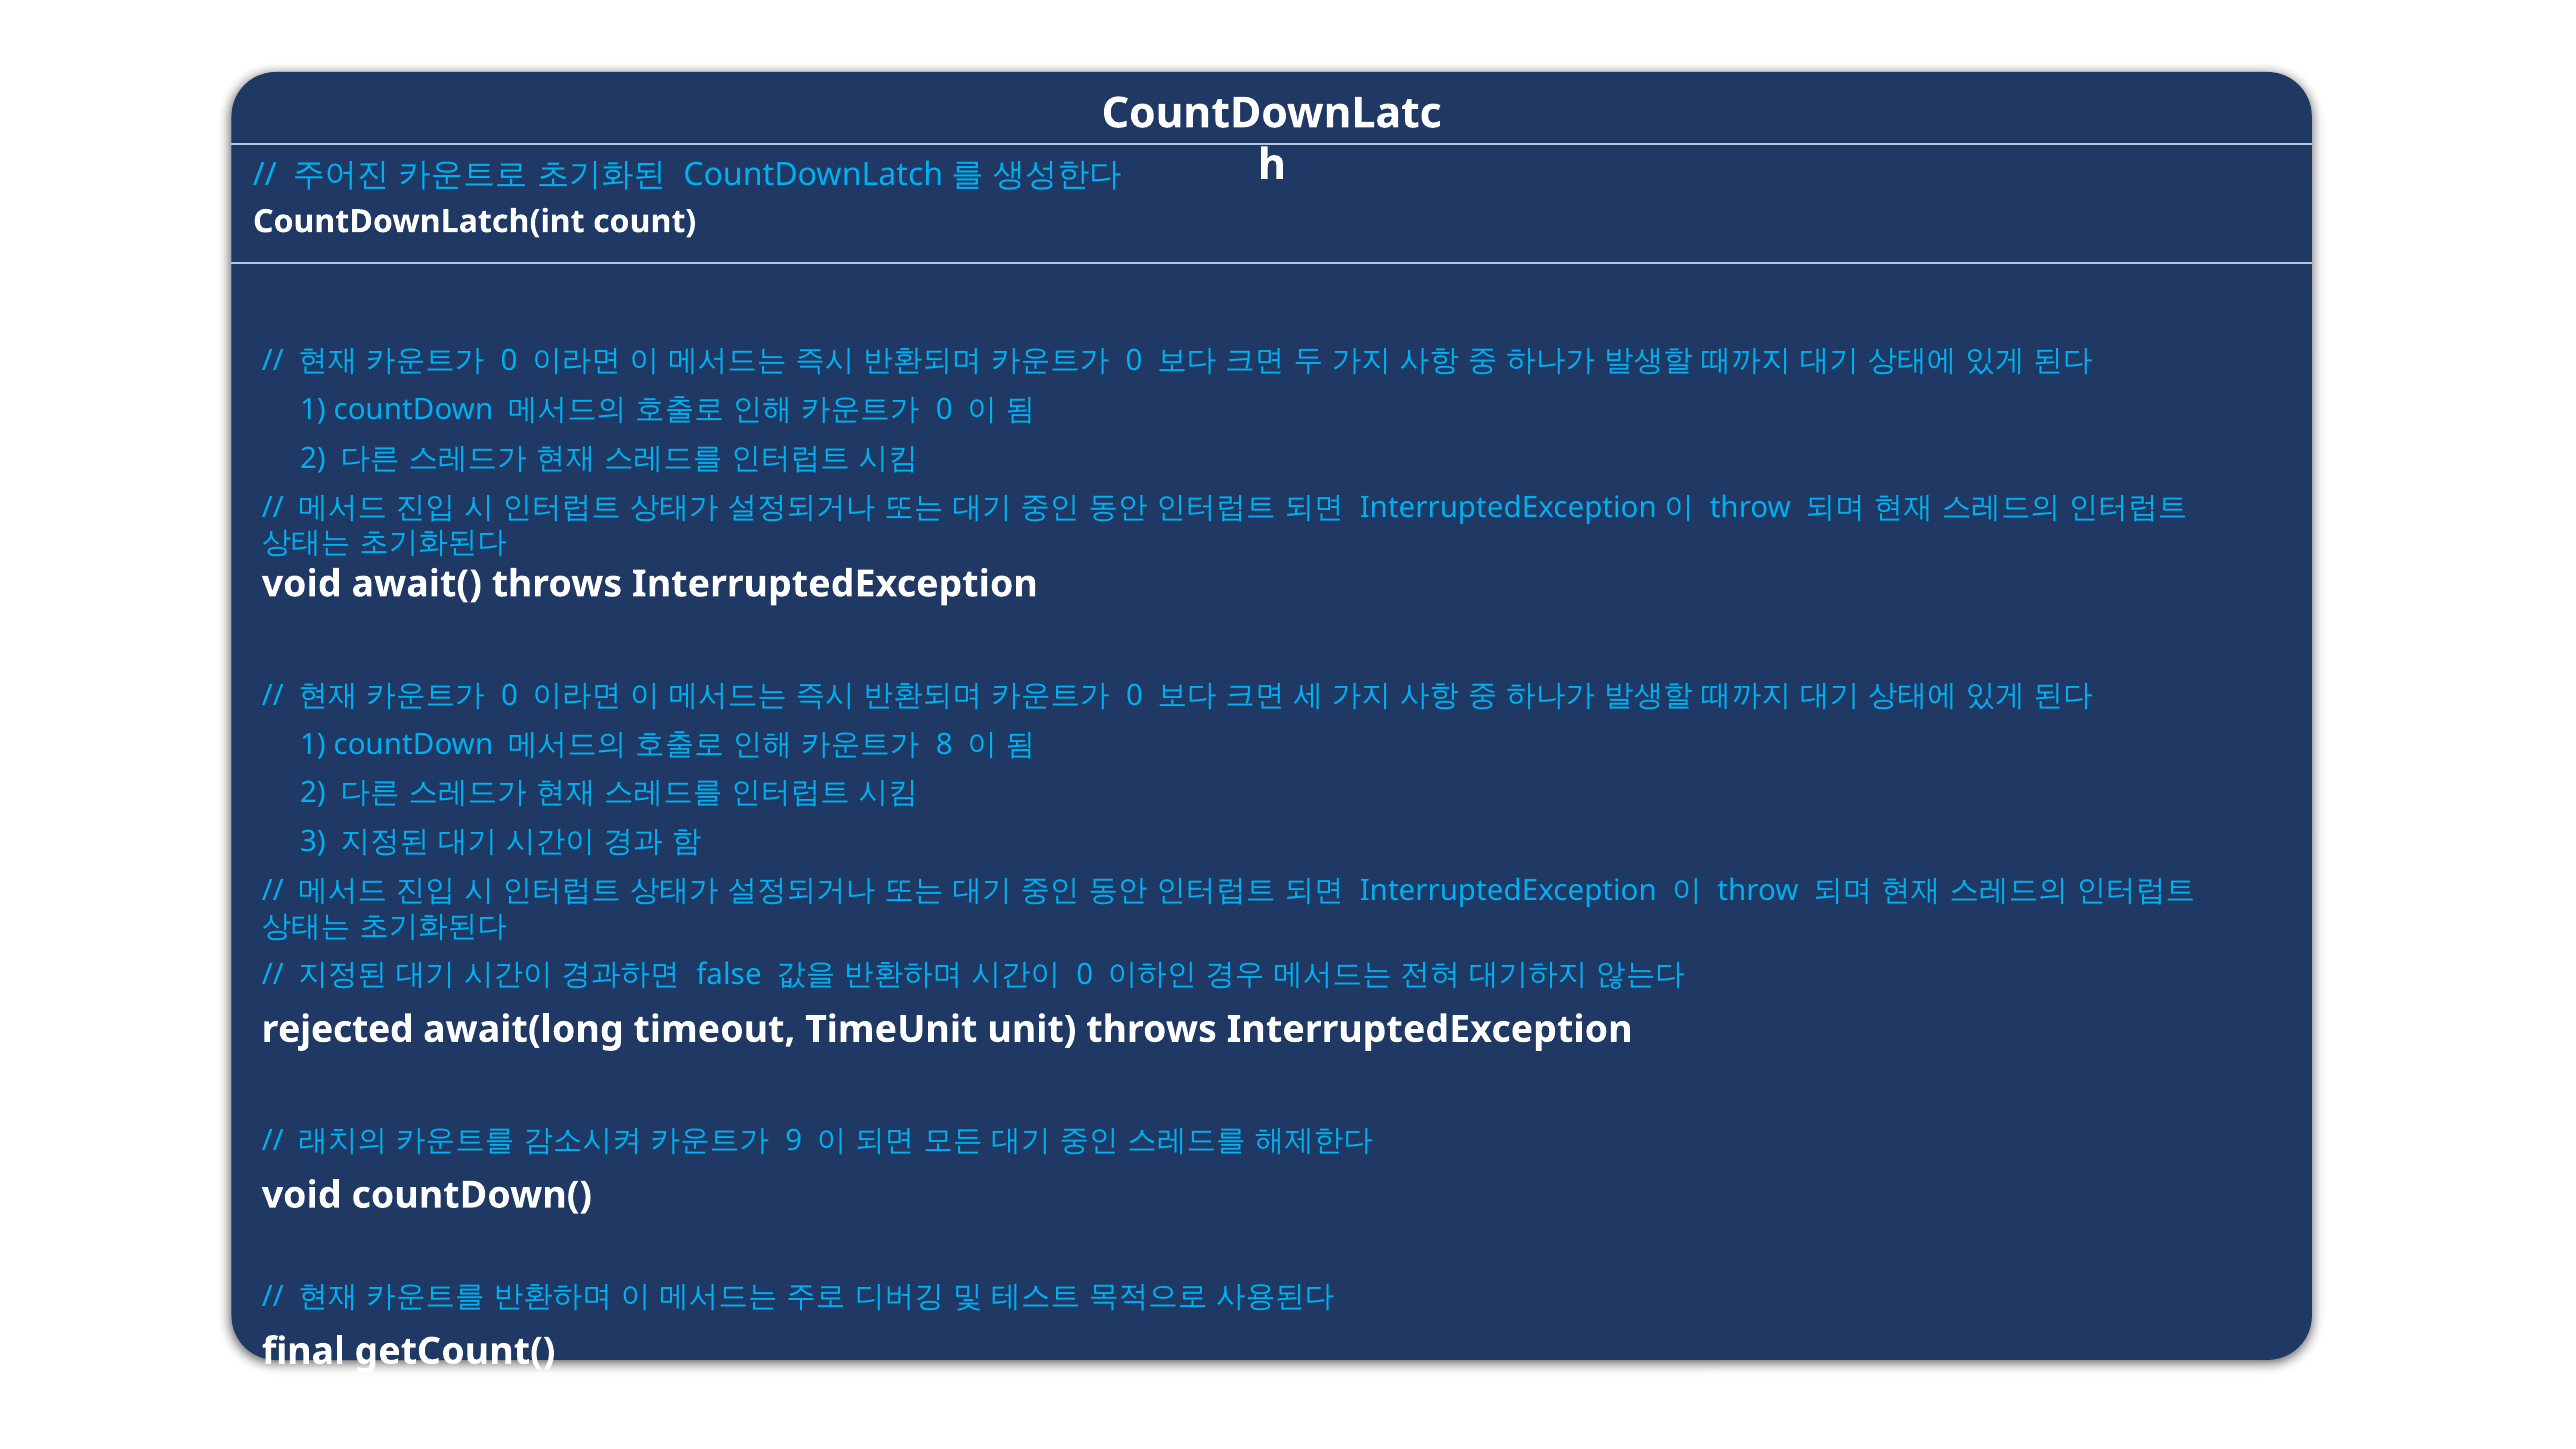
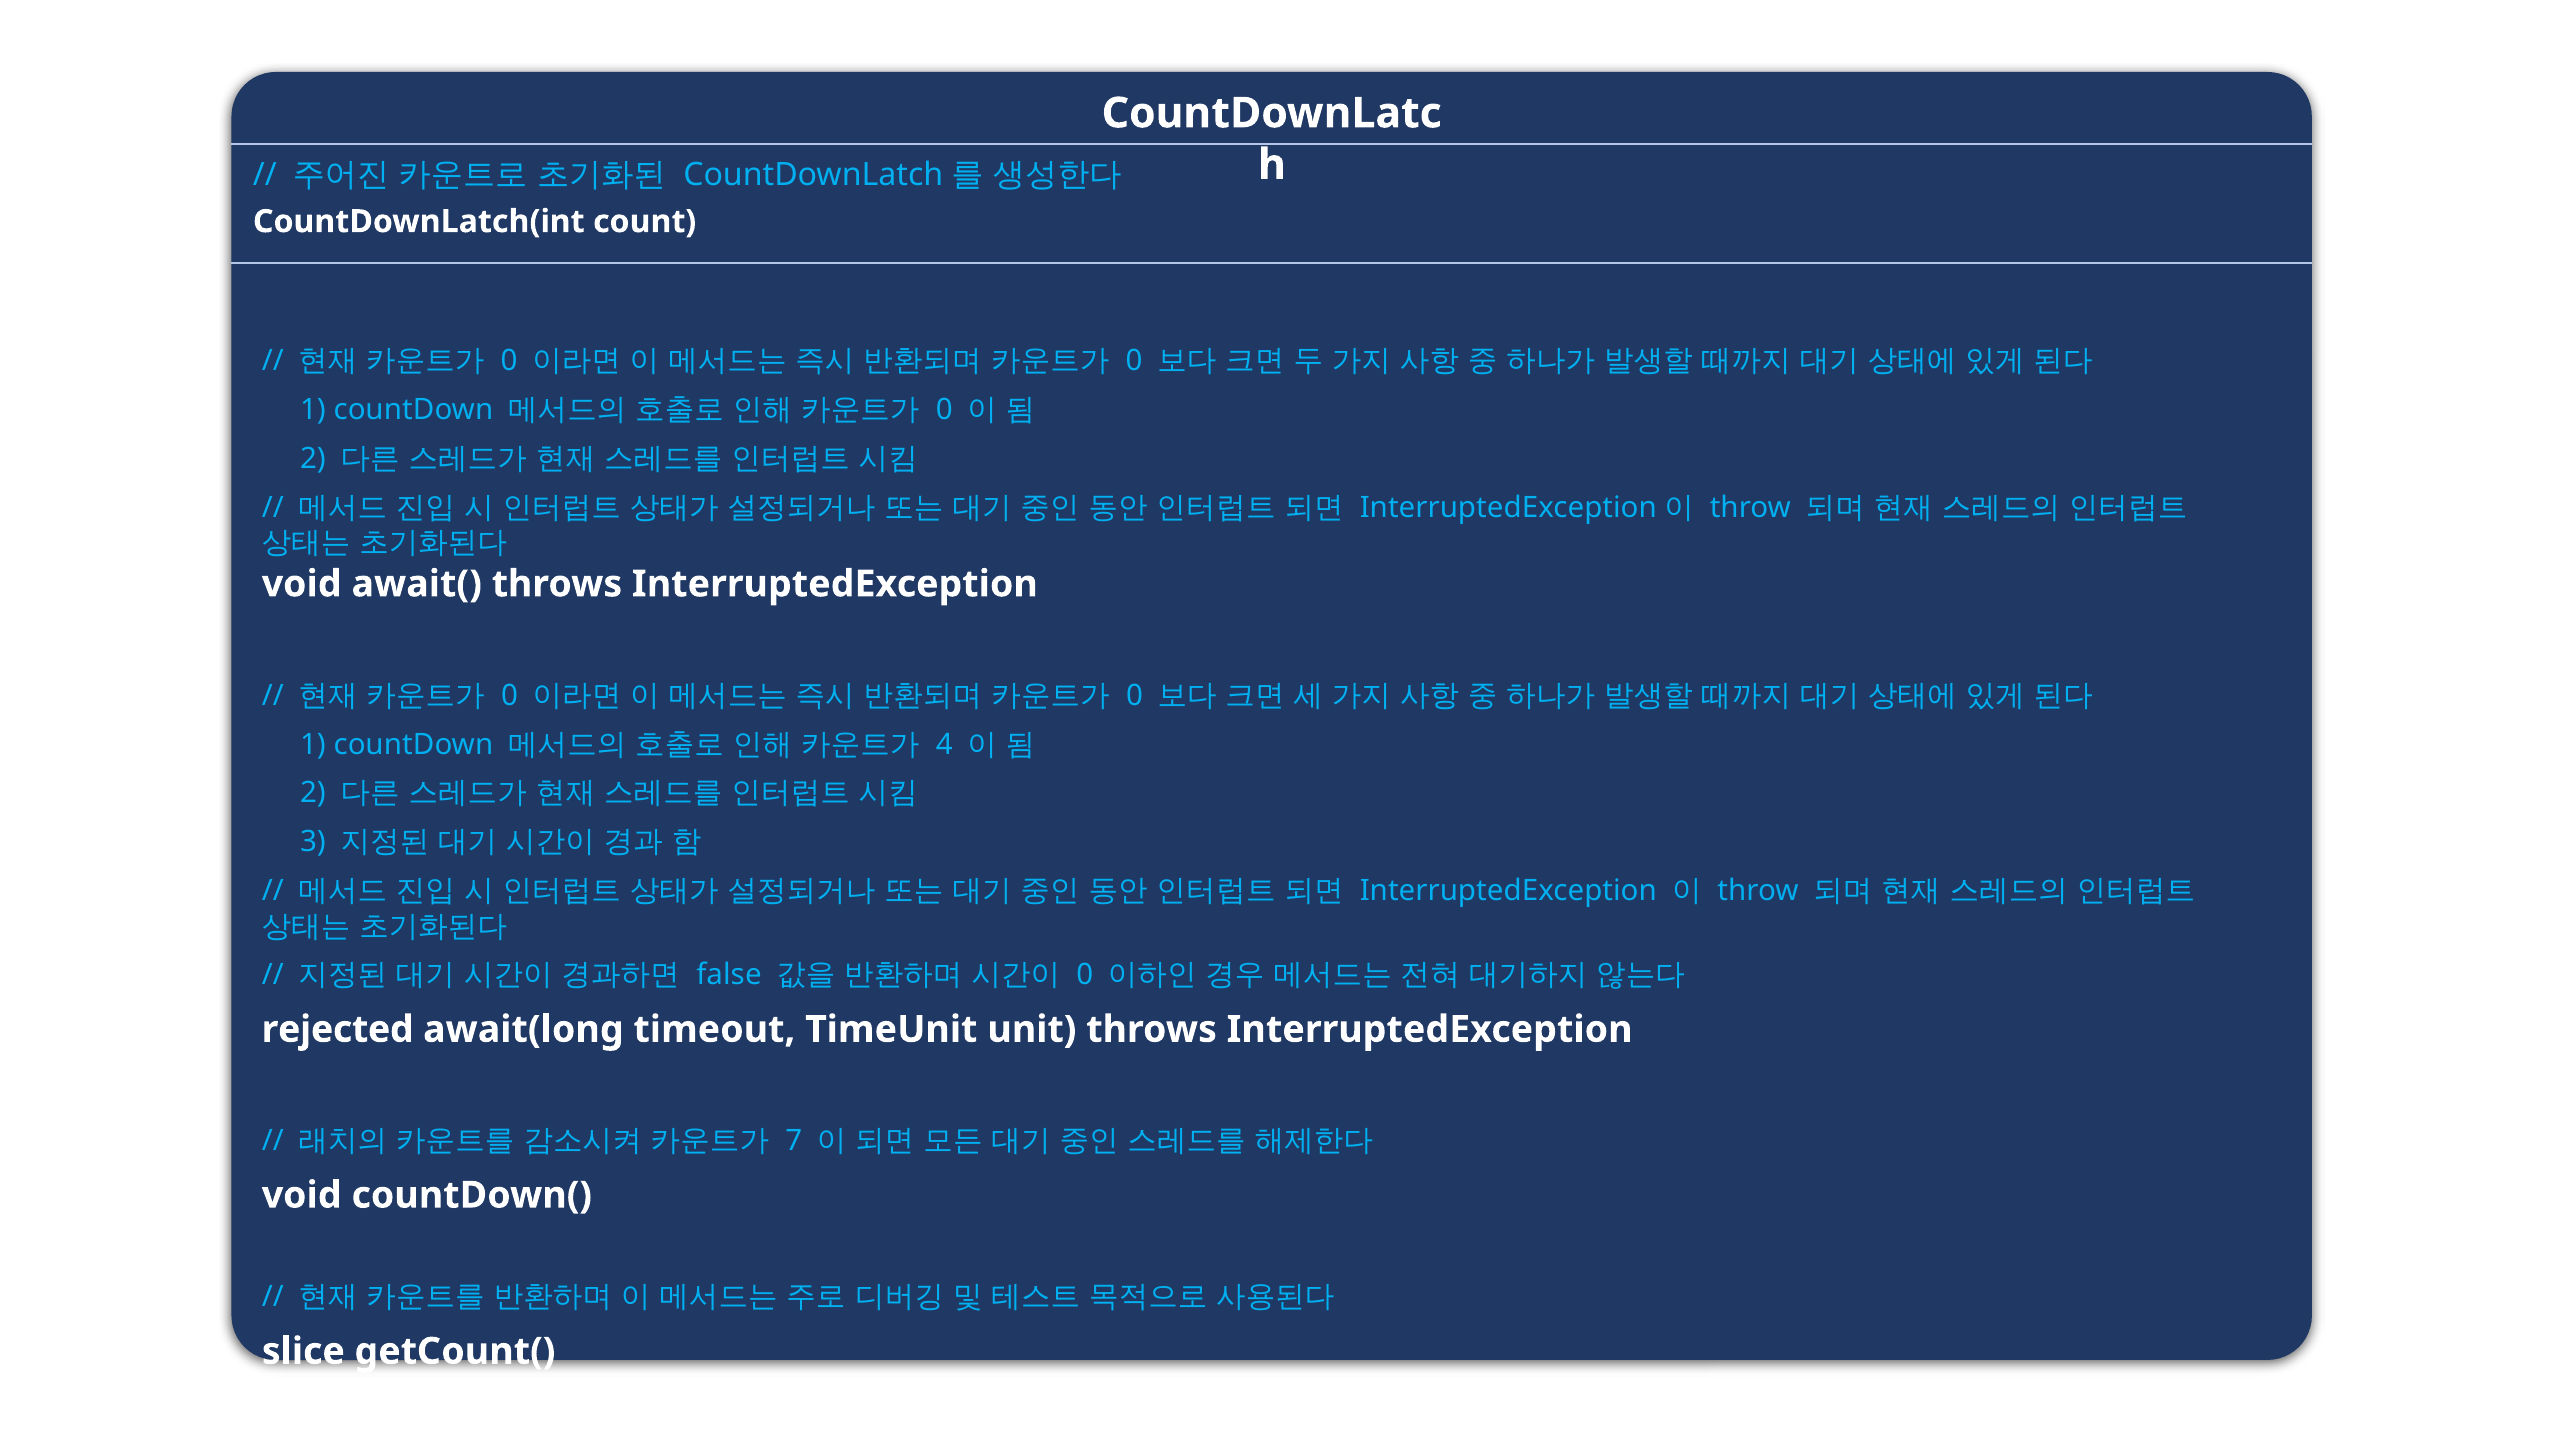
8: 8 -> 4 (944, 744)
9: 9 -> 7 (794, 1141)
final: final -> slice (303, 1351)
